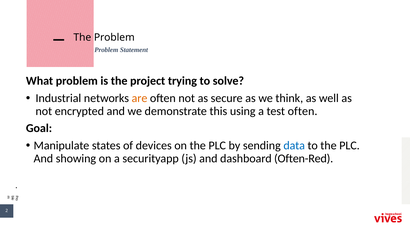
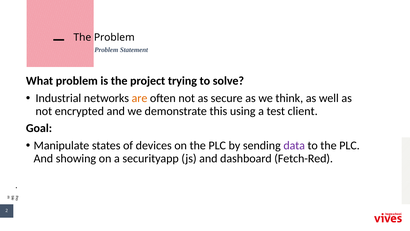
test often: often -> client (303, 111)
data colour: blue -> purple (294, 145)
Often-Red: Often-Red -> Fetch-Red (304, 158)
